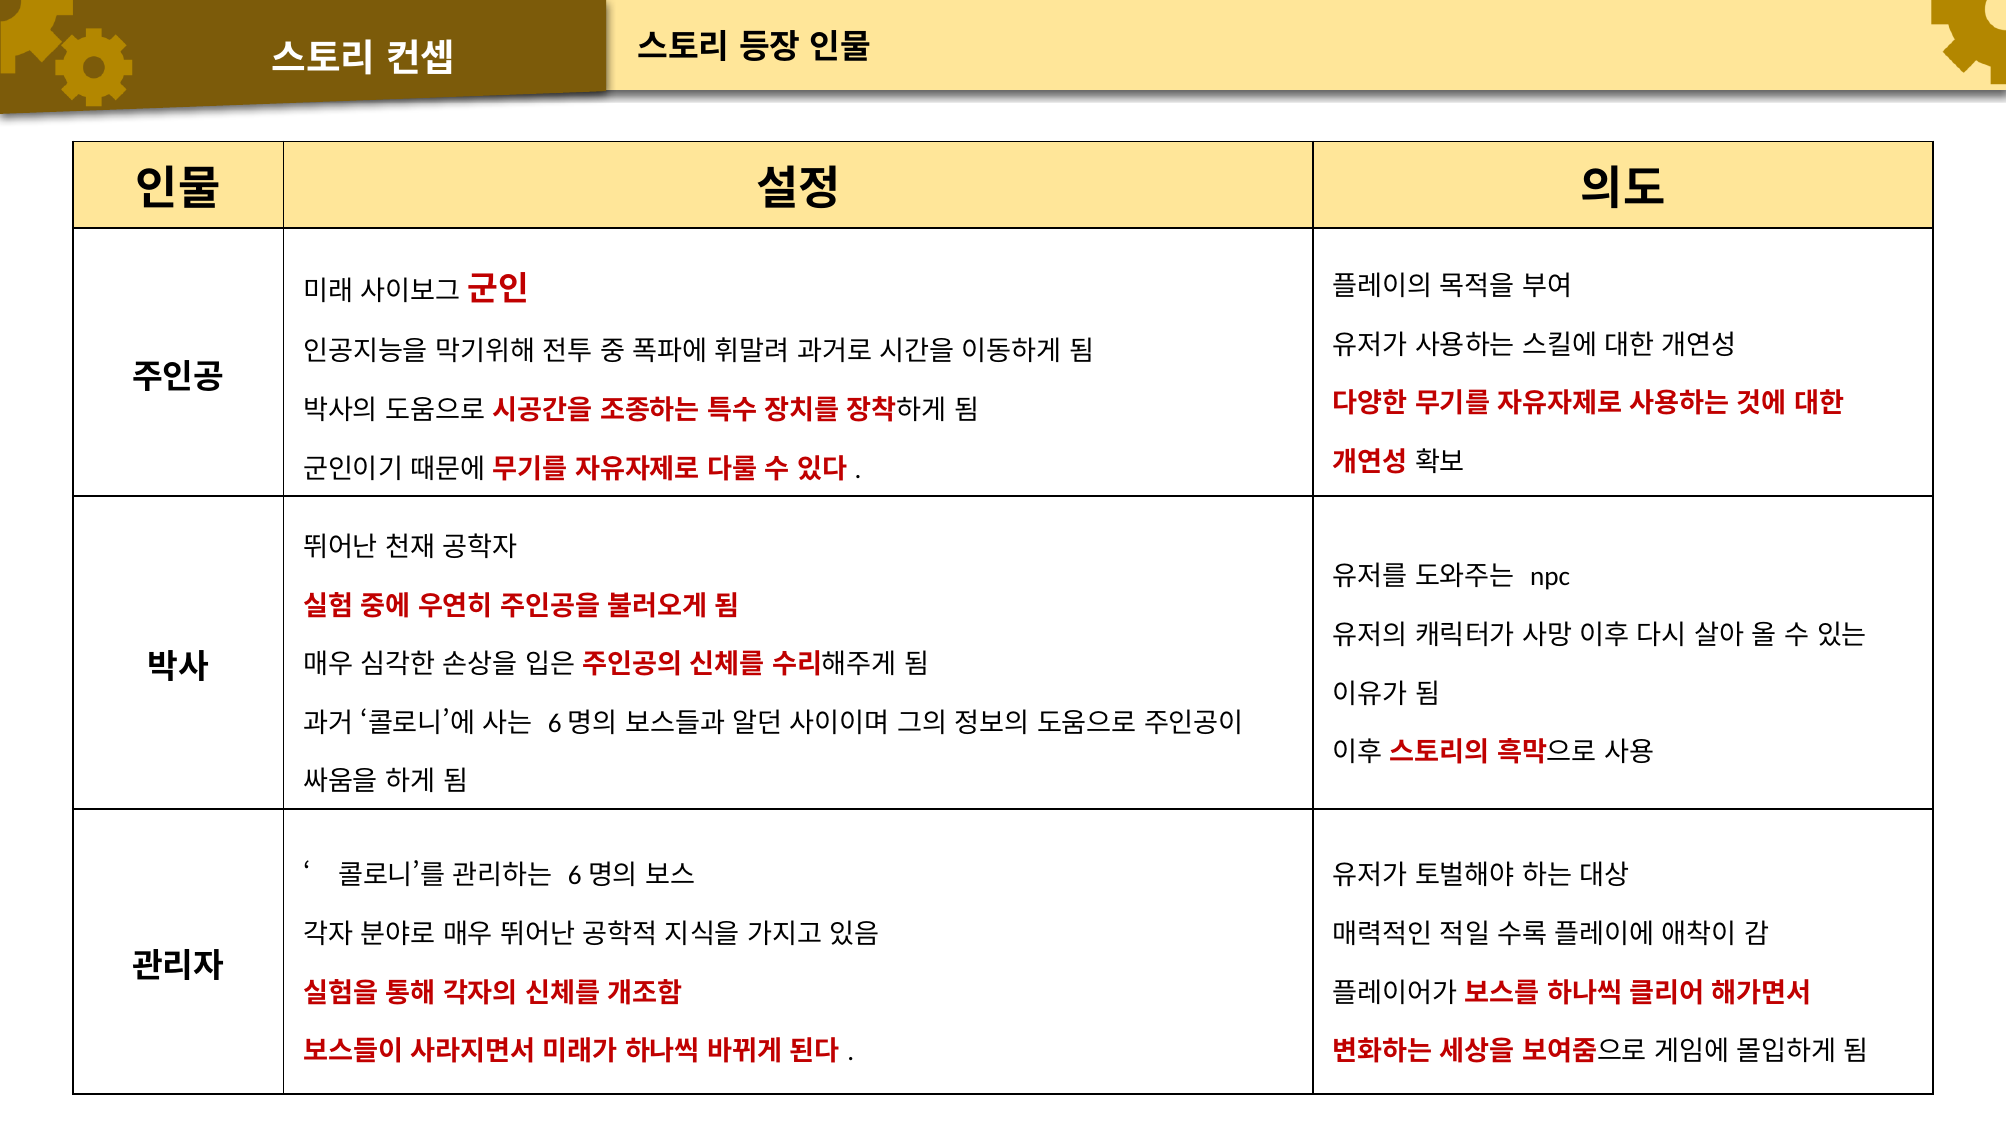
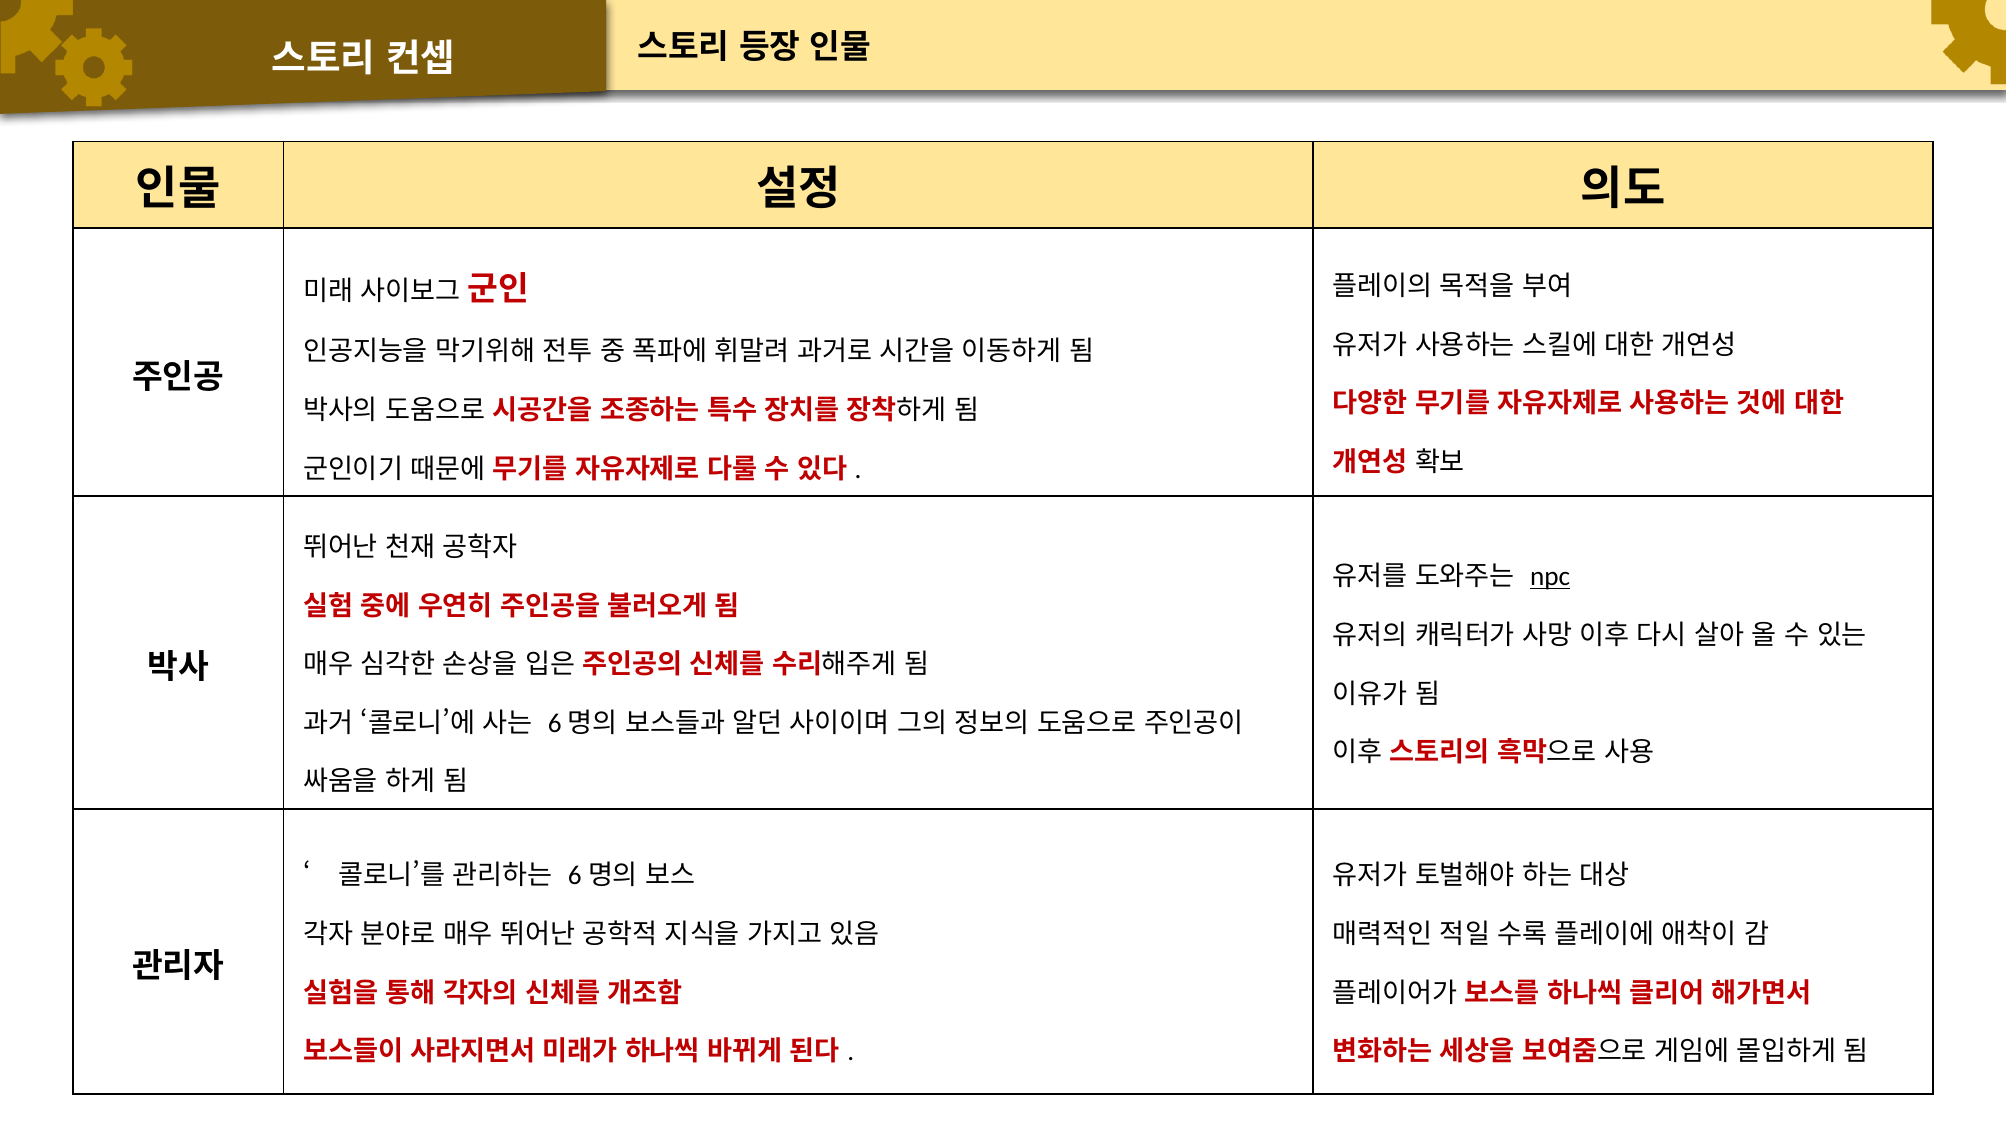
npc underline: none -> present (1550, 577)
